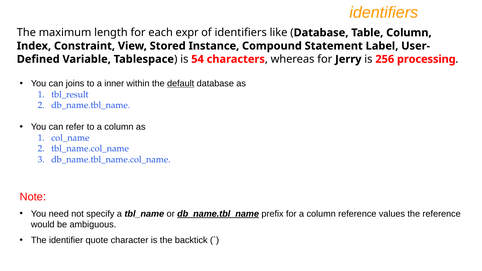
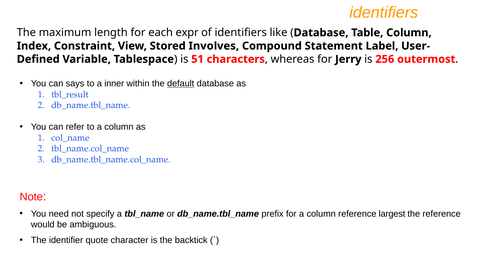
Instance: Instance -> Involves (214, 46)
54: 54 -> 51 (198, 59)
processing: processing -> outermost (426, 59)
joins: joins -> says (75, 84)
db_name.tbl_name underline: present -> none (218, 214)
values: values -> largest (392, 214)
